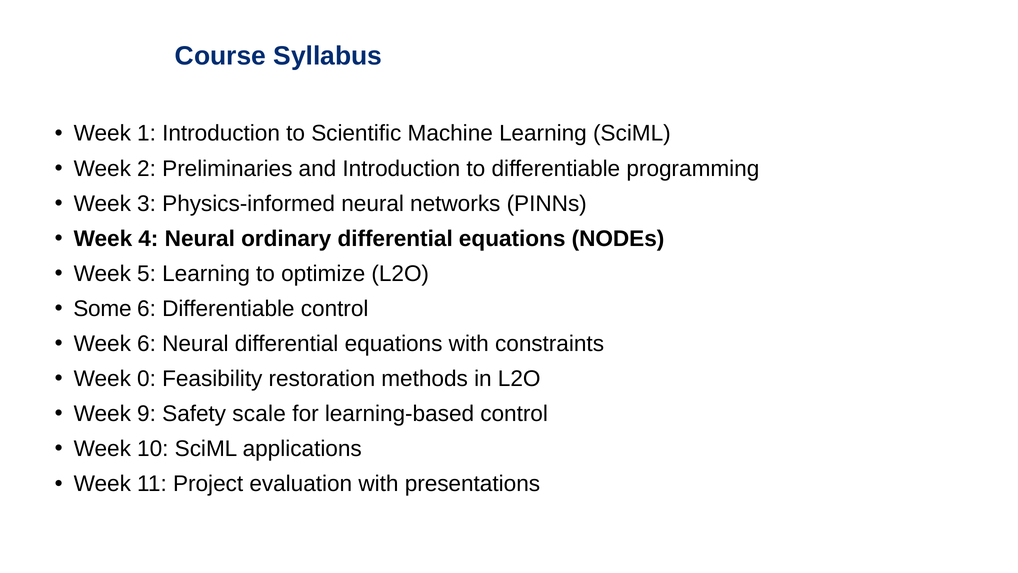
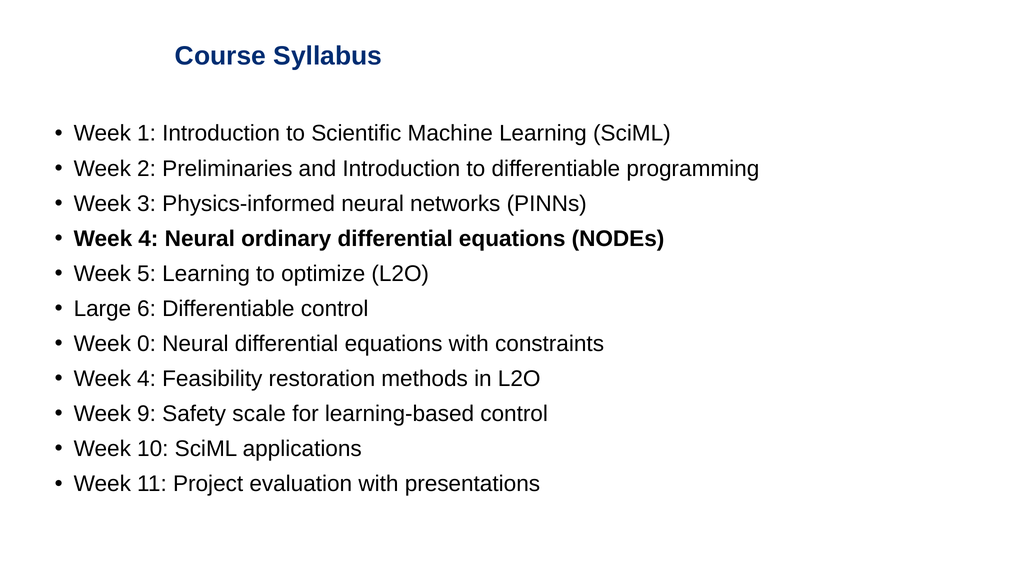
Some: Some -> Large (102, 309)
Week 6: 6 -> 0 (147, 344)
0: 0 -> 4 (147, 379)
